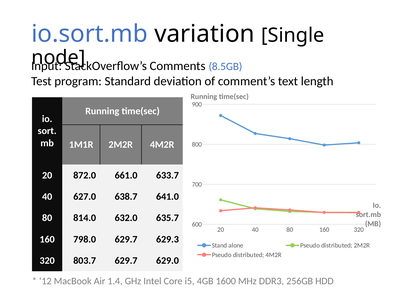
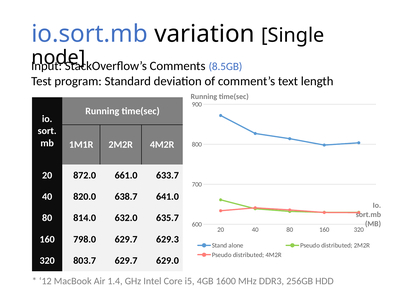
627.0: 627.0 -> 820.0 (85, 196)
